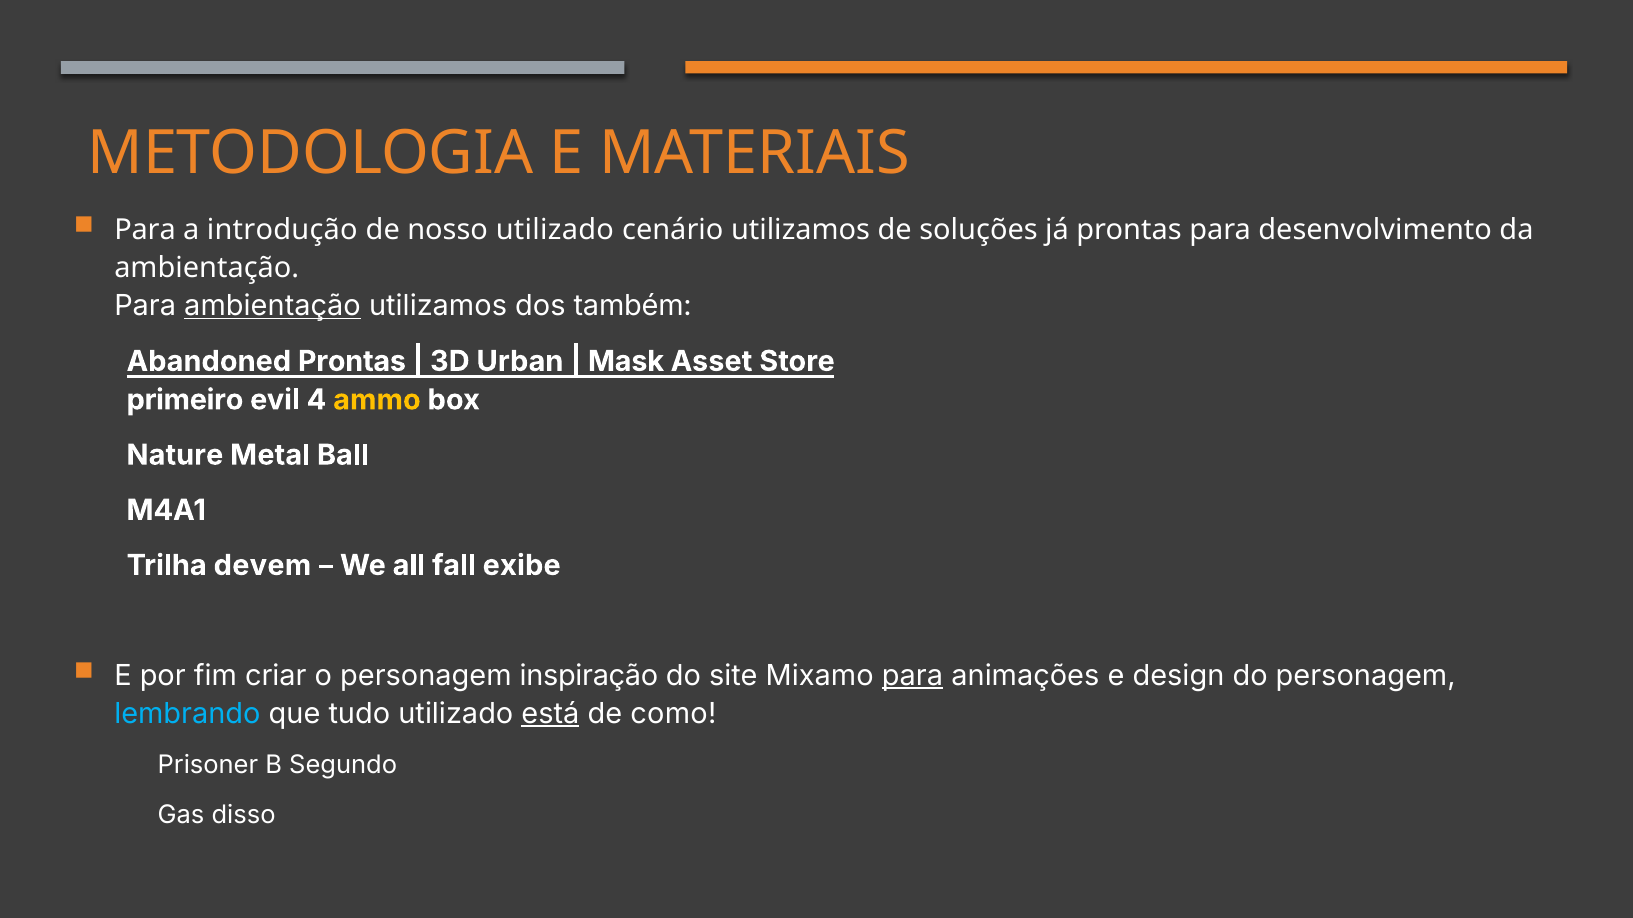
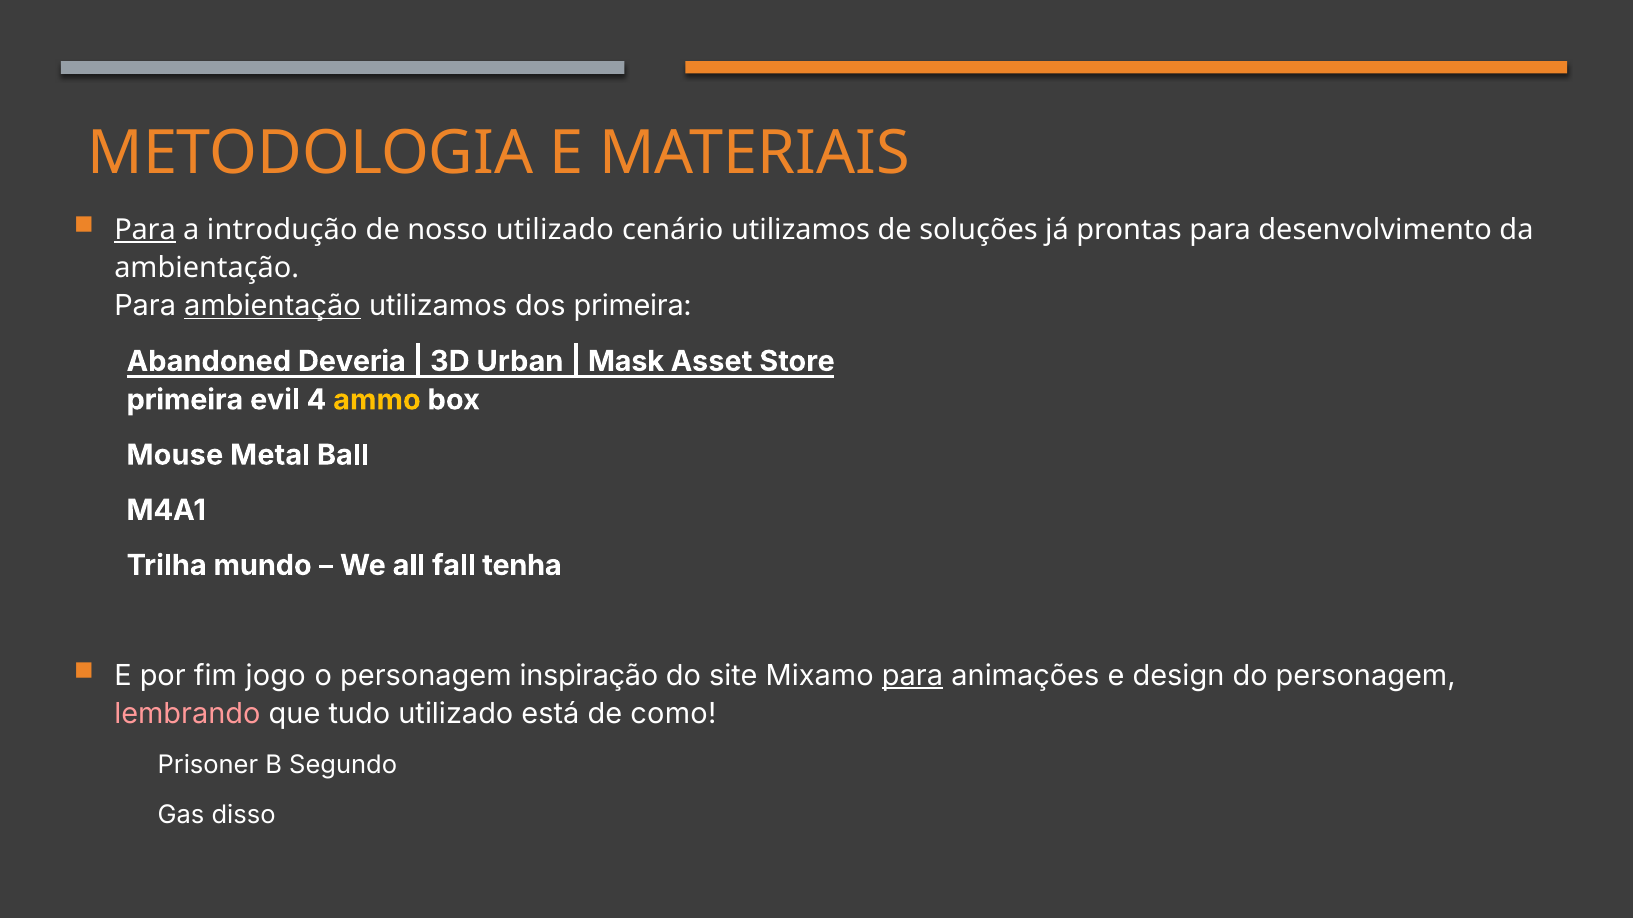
Para underline: none -> present (145, 230)
dos também: também -> primeira (633, 306)
Abandoned Prontas: Prontas -> Deveria (352, 362)
primeiro: primeiro -> primeira (185, 400)
Nature: Nature -> Mouse (175, 455)
devem: devem -> mundo (263, 566)
exibe: exibe -> tenha (522, 566)
criar: criar -> jogo (276, 676)
lembrando colour: light blue -> pink (187, 714)
está underline: present -> none (550, 714)
